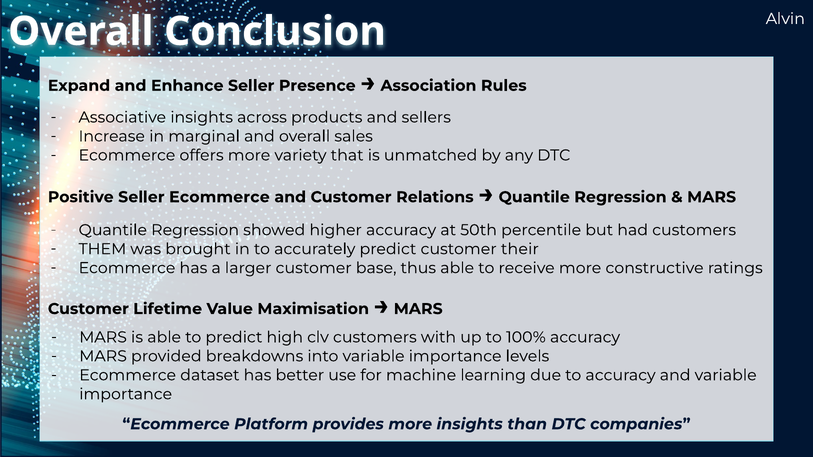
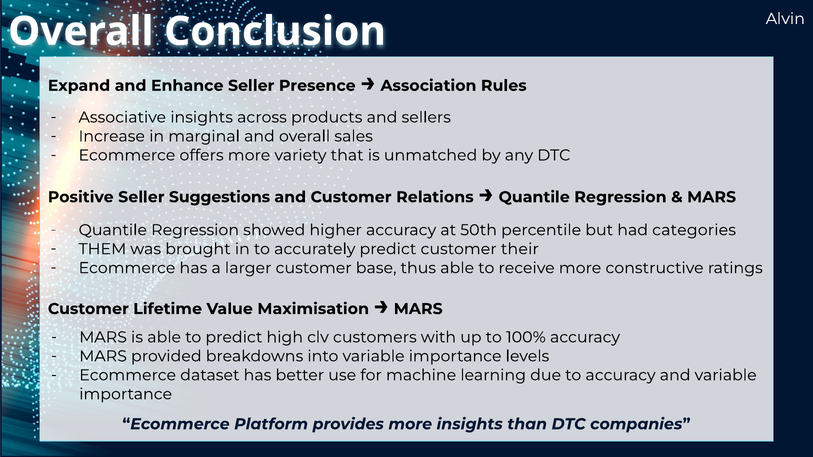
Seller Ecommerce: Ecommerce -> Suggestions (220, 197)
had customers: customers -> categories (694, 230)
